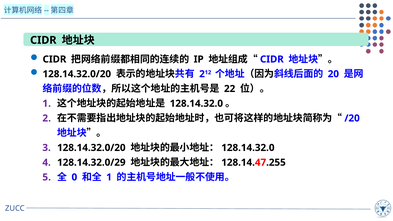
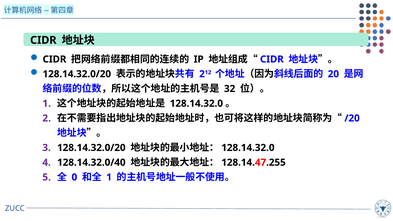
22: 22 -> 32 (230, 89)
128.14.32.0/29: 128.14.32.0/29 -> 128.14.32.0/40 (91, 162)
